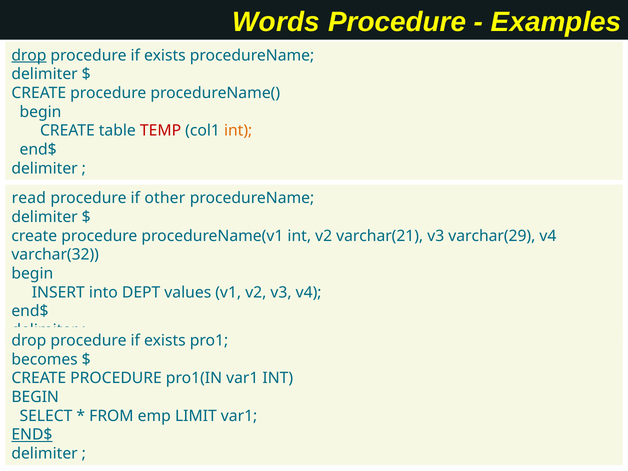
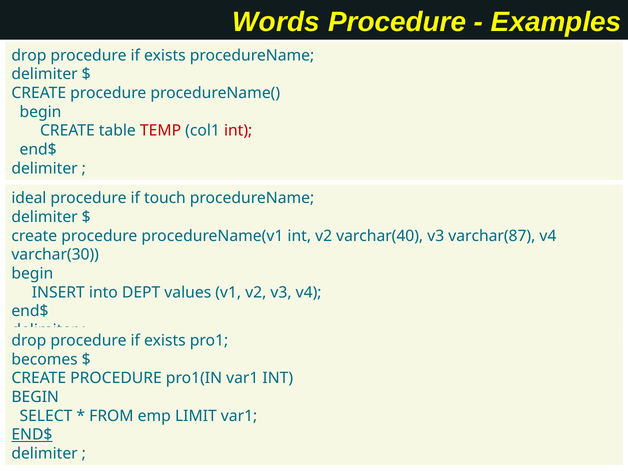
drop underline: present -> none (29, 55)
int colour: orange -> red (238, 131)
read: read -> ideal (29, 198)
other: other -> touch (165, 198)
varchar(21: varchar(21 -> varchar(40 (380, 236)
varchar(29: varchar(29 -> varchar(87 (492, 236)
varchar(32: varchar(32 -> varchar(30 (55, 255)
